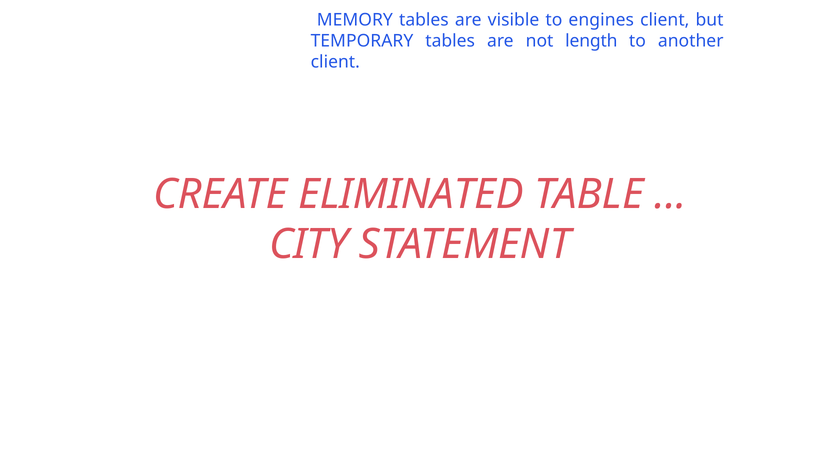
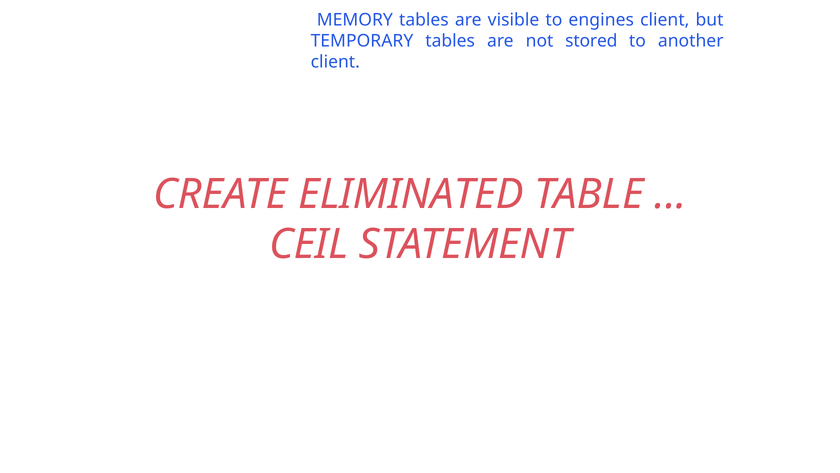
length: length -> stored (591, 41)
CITY: CITY -> CEIL (309, 244)
